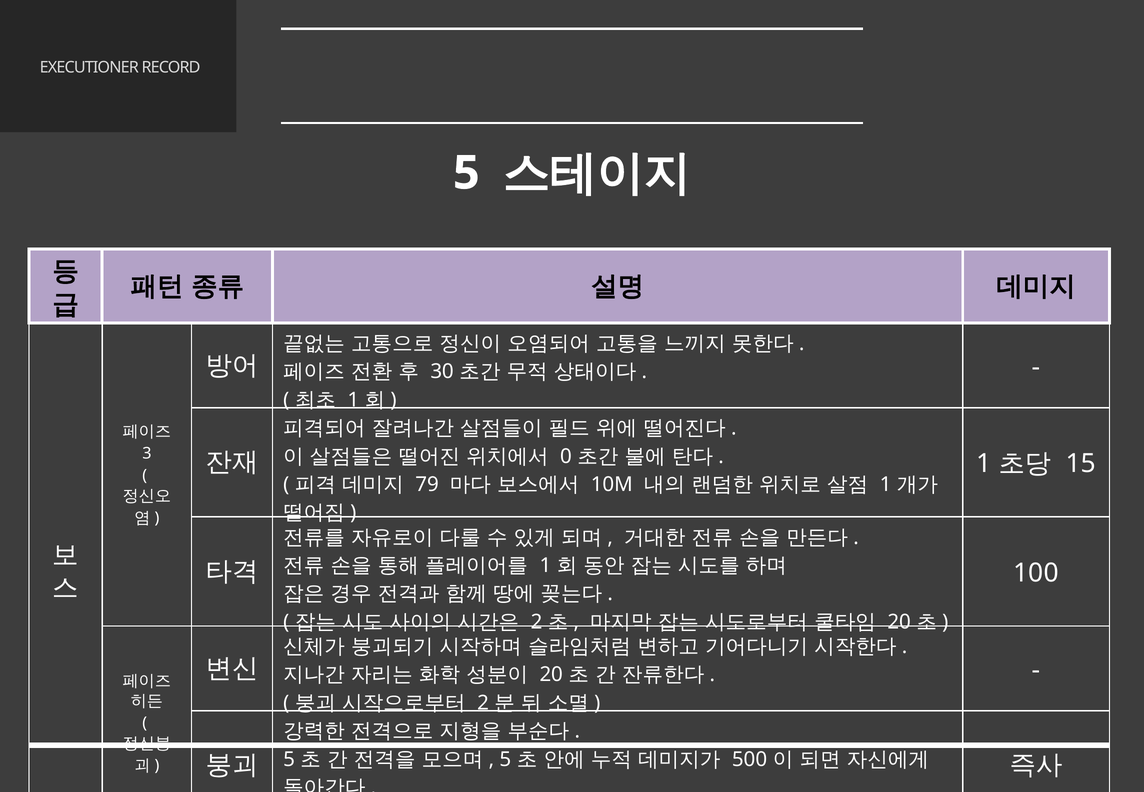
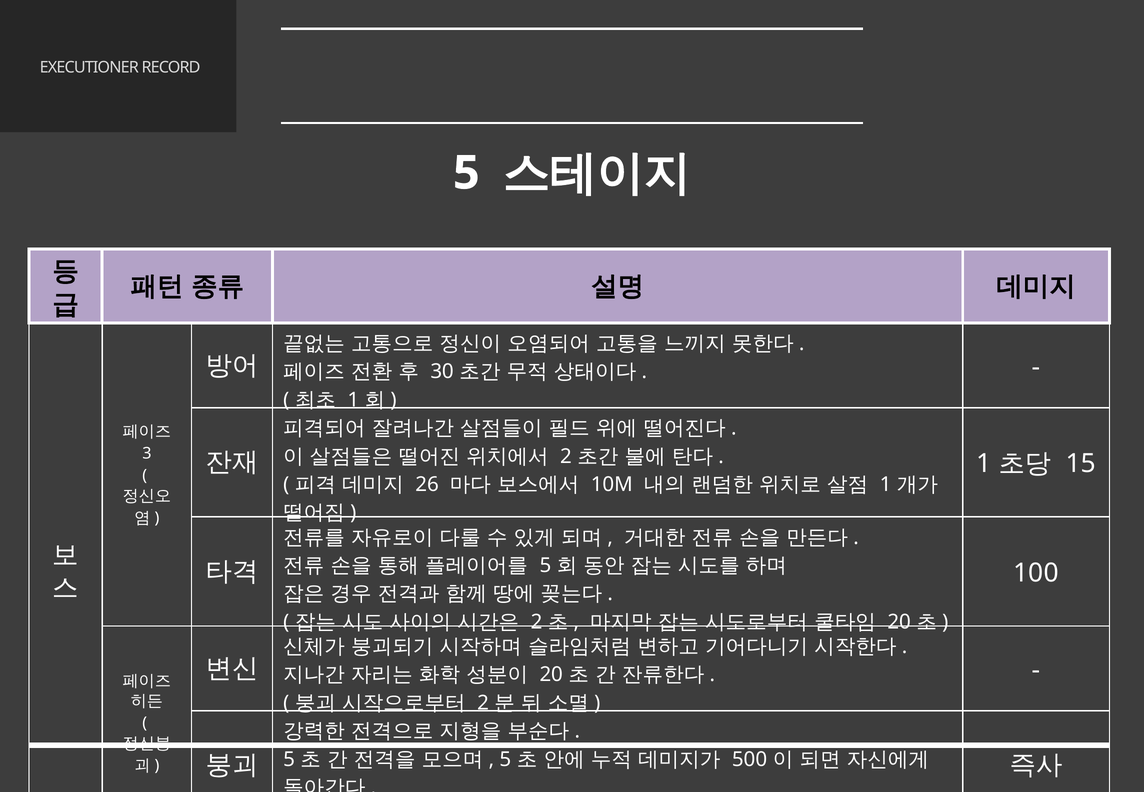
0: 0 -> 2 (566, 456)
79: 79 -> 26 (427, 484)
1: 1 -> 5 (545, 565)
